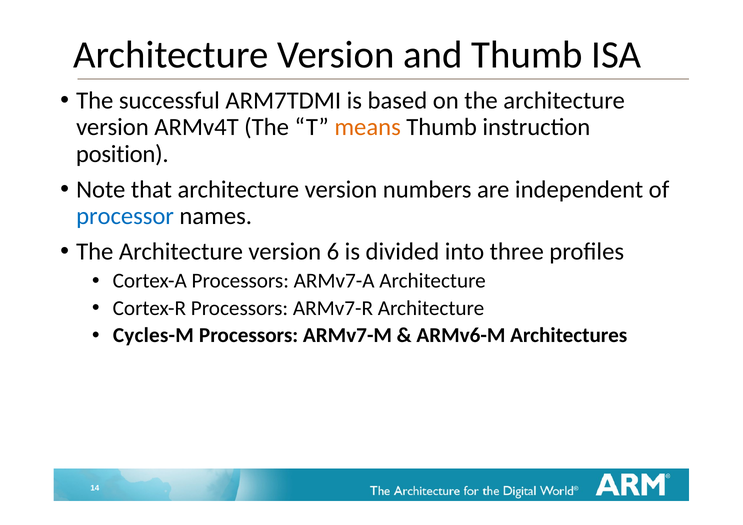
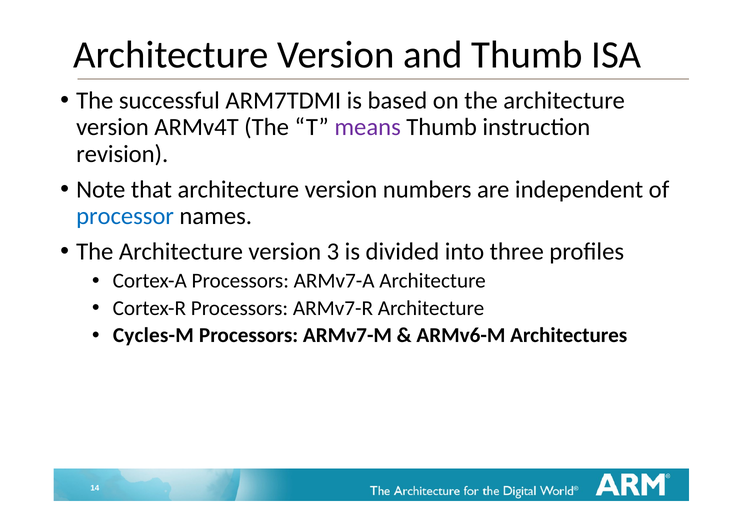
means colour: orange -> purple (368, 127)
position: position -> revision (122, 154)
6: 6 -> 3 (333, 252)
